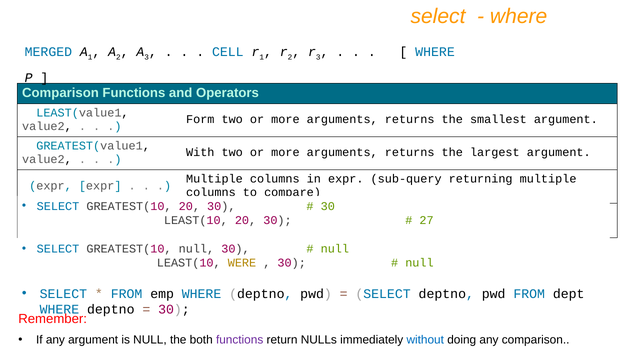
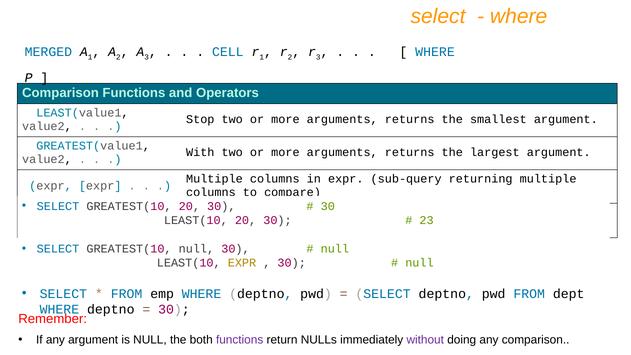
Form: Form -> Stop (200, 119)
27: 27 -> 23 (427, 220)
LEAST(10 WERE: WERE -> EXPR (242, 263)
without colour: blue -> purple (425, 340)
